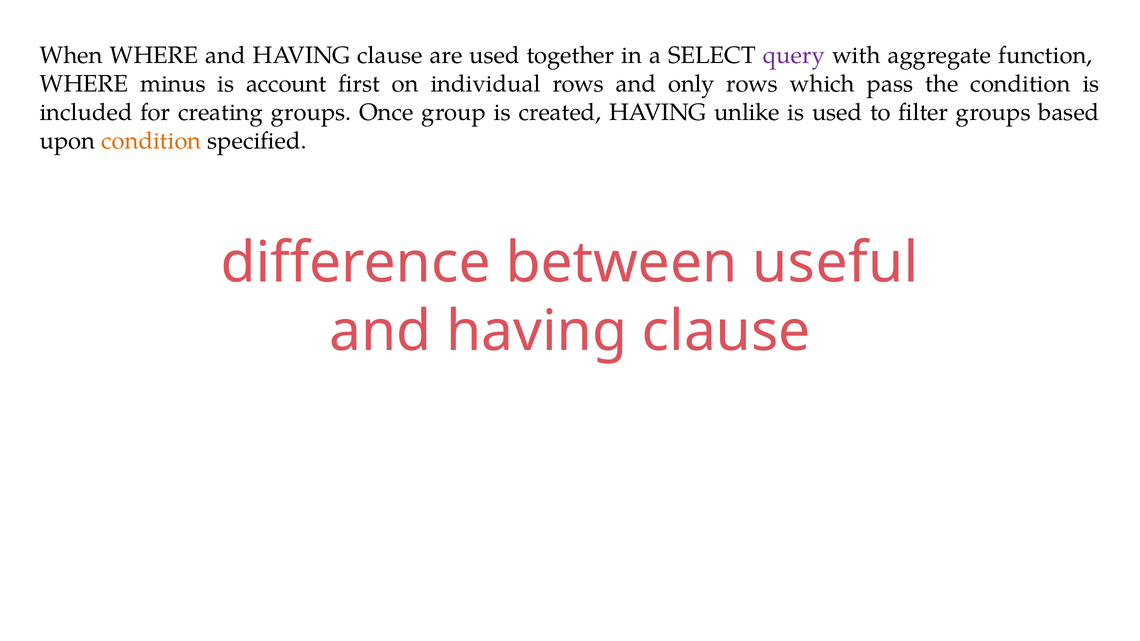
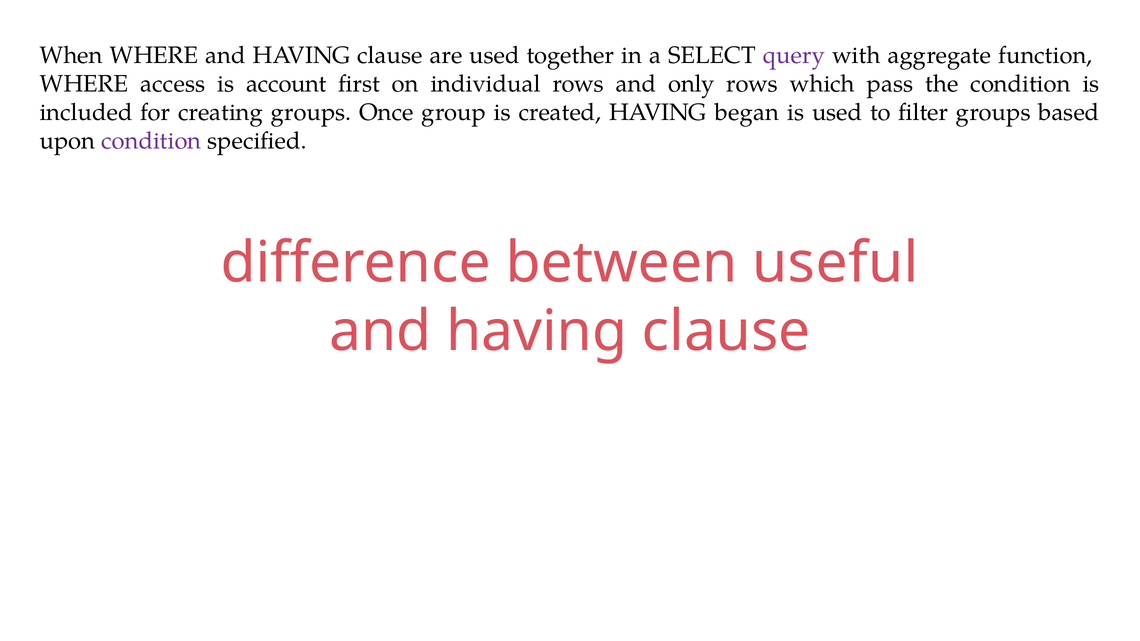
minus: minus -> access (173, 84)
unlike: unlike -> began (747, 112)
condition colour: orange -> purple (151, 141)
